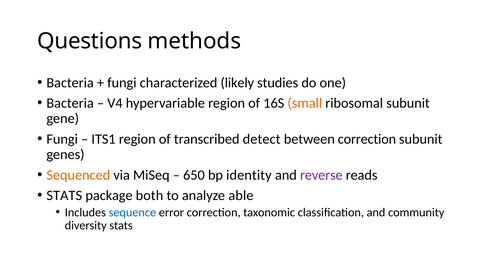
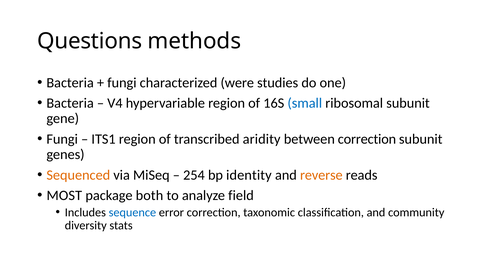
likely: likely -> were (237, 83)
small colour: orange -> blue (305, 103)
detect: detect -> aridity (262, 139)
650: 650 -> 254 (194, 175)
reverse colour: purple -> orange (321, 175)
STATS: STATS -> MOST (64, 196)
able: able -> field (241, 196)
